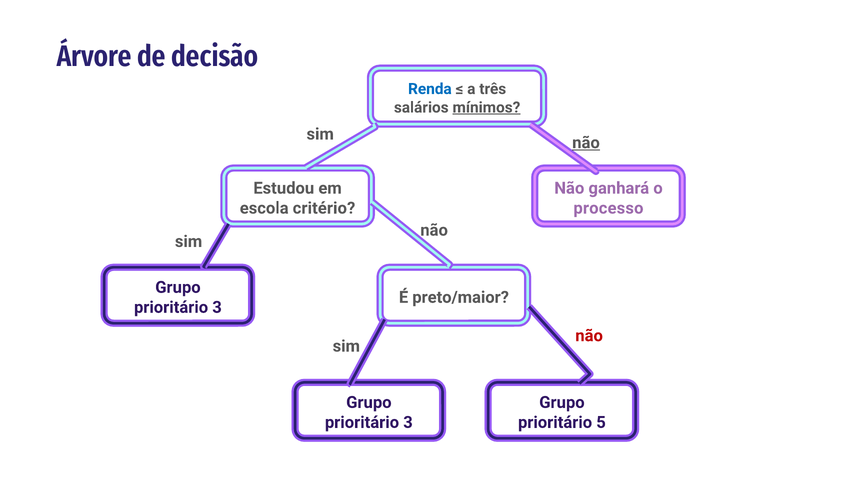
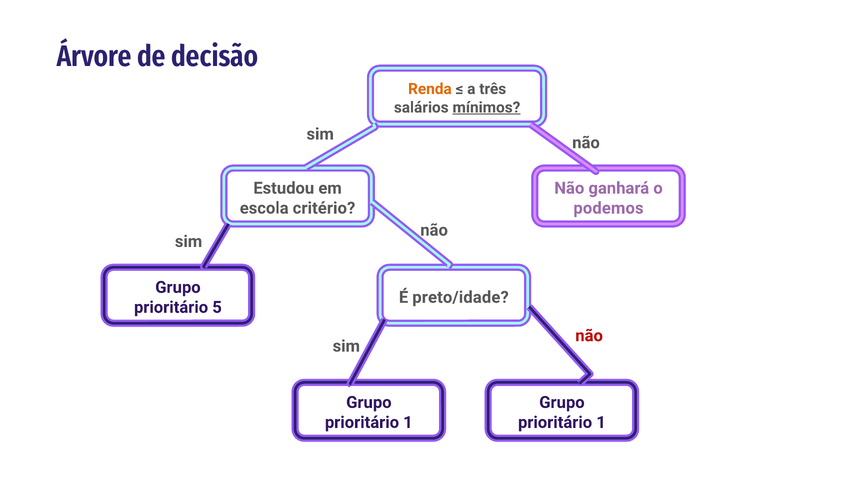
Renda colour: blue -> orange (430, 89)
não underline: present -> none (586, 143)
processo: processo -> podemos (608, 208)
preto/maior: preto/maior -> preto/idade (461, 297)
3: 3 -> 5 (217, 307)
3: 3 -> 1 (408, 422)
5: 5 -> 1 (601, 422)
